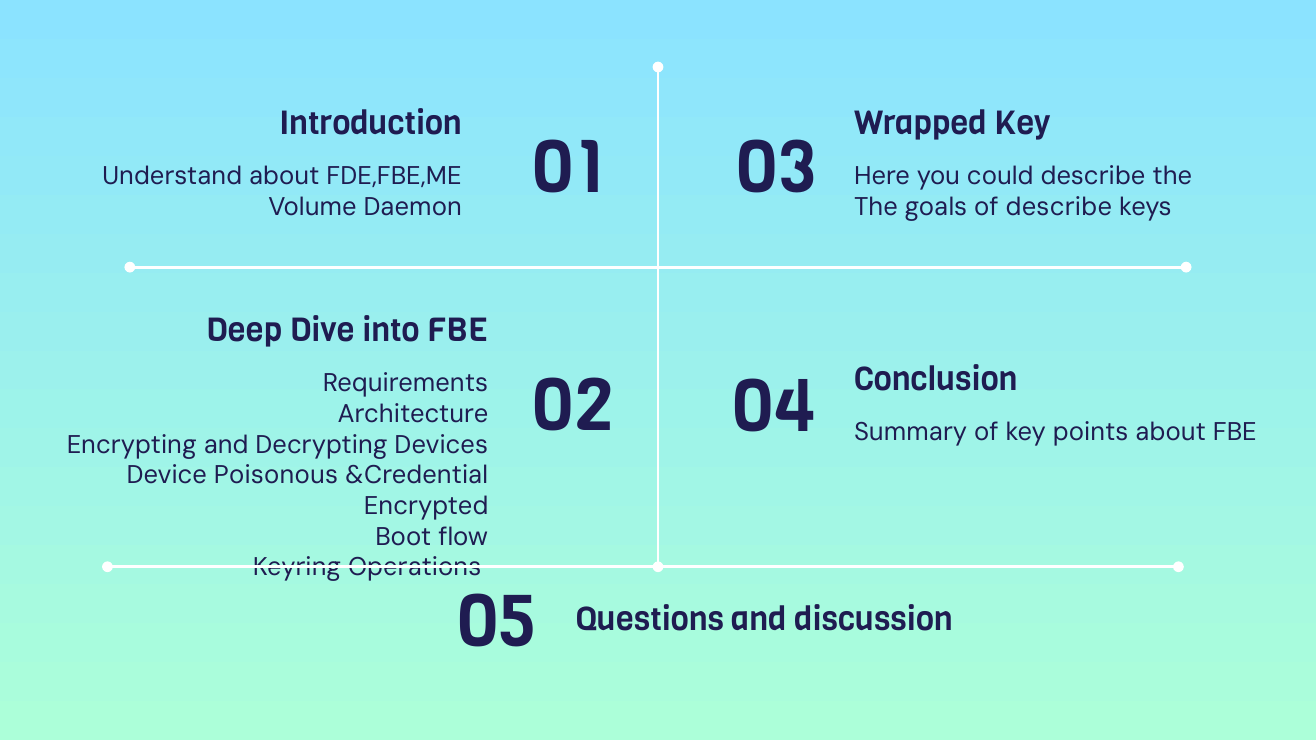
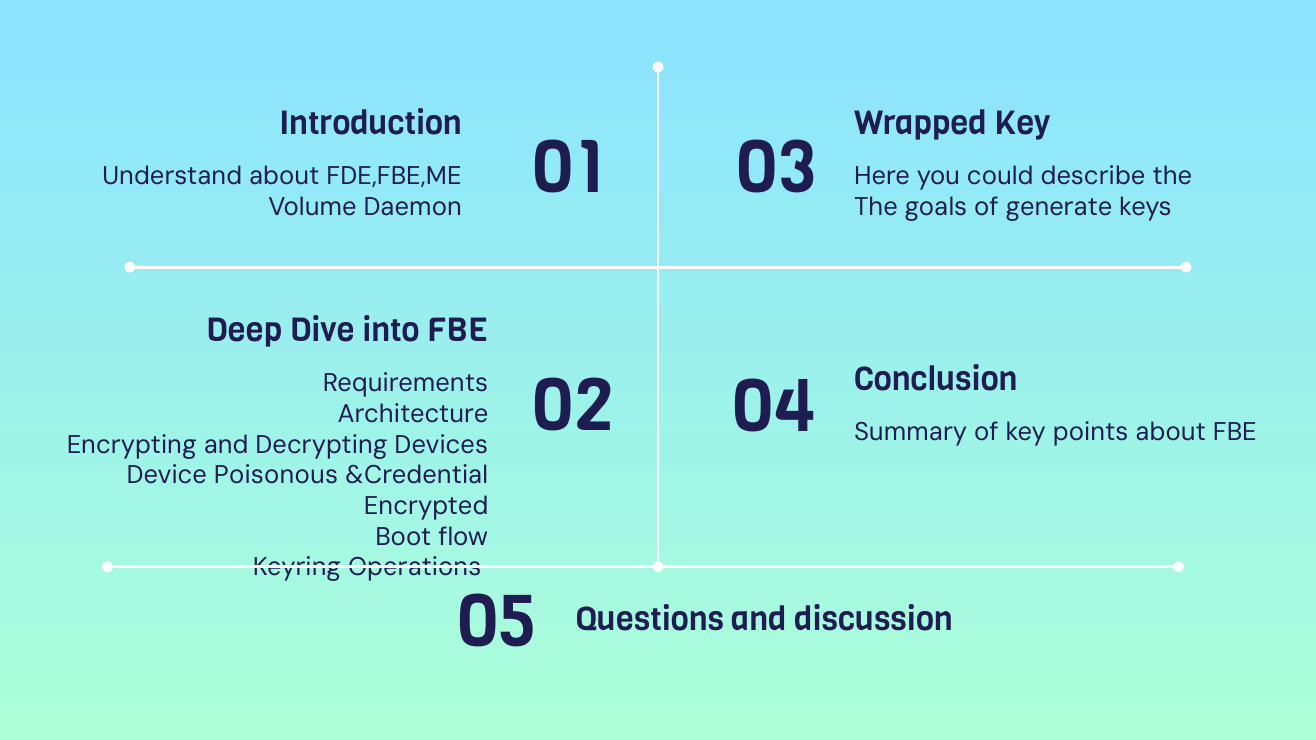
of describe: describe -> generate (1059, 207)
